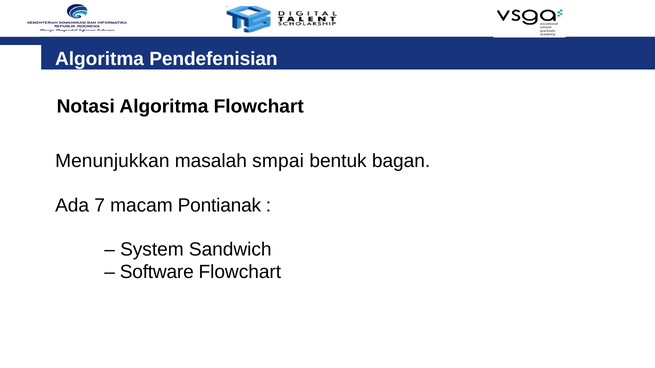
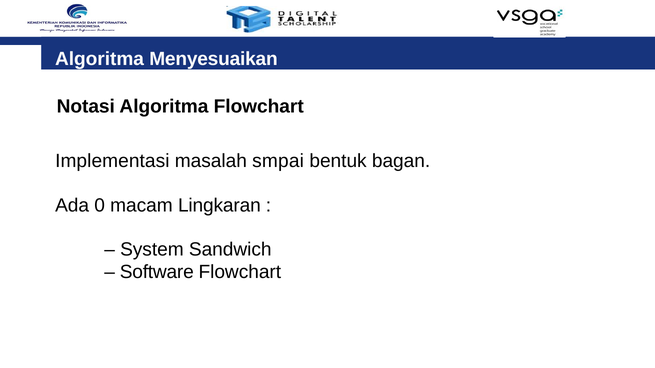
Pendefenisian: Pendefenisian -> Menyesuaikan (213, 59)
Menunjukkan: Menunjukkan -> Implementasi (112, 161)
7: 7 -> 0 (100, 206)
Pontianak: Pontianak -> Lingkaran (219, 206)
